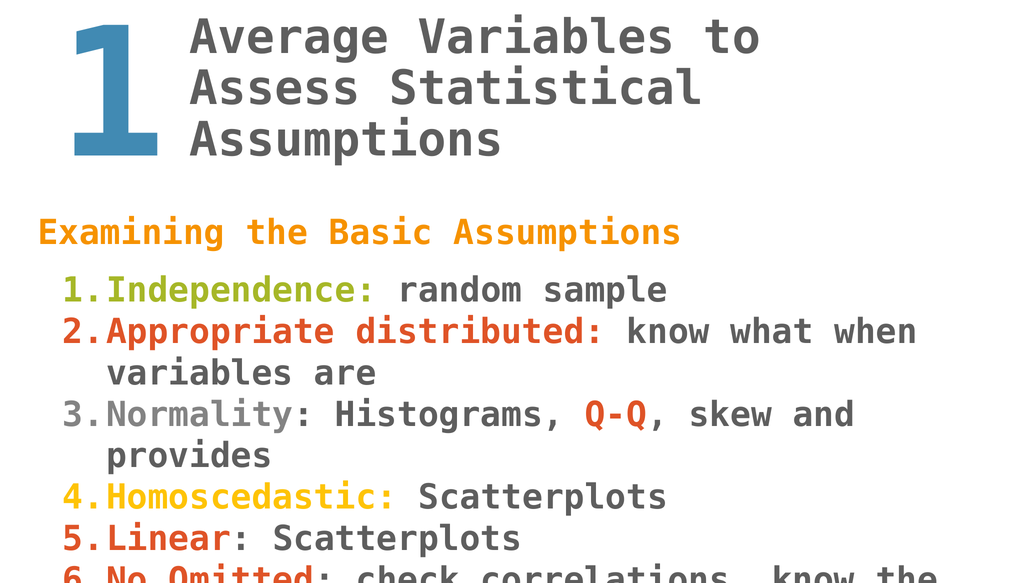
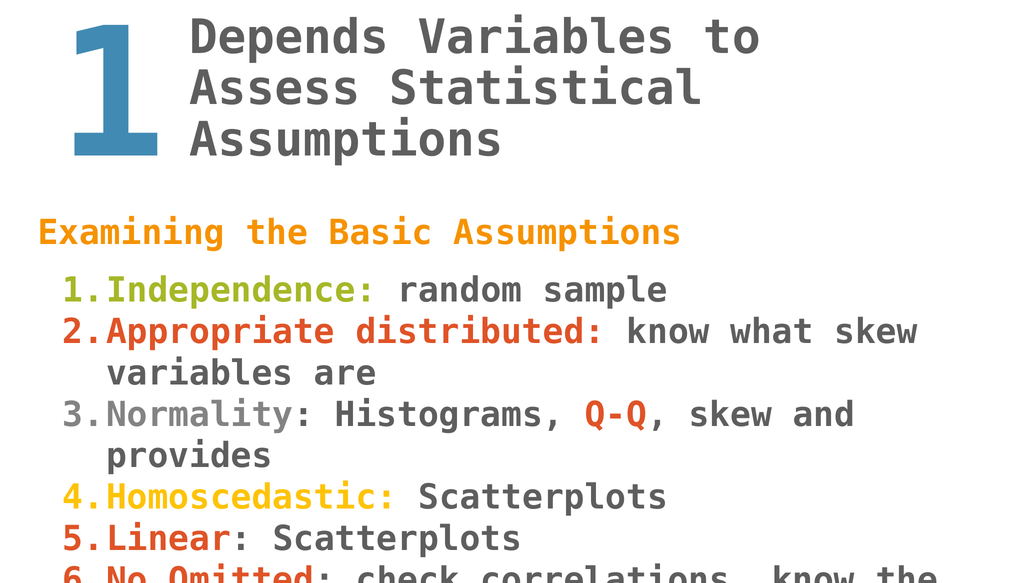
Average: Average -> Depends (289, 37)
what when: when -> skew (876, 332)
